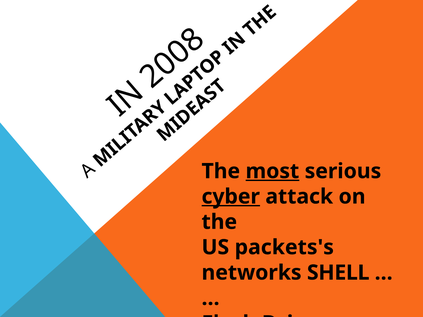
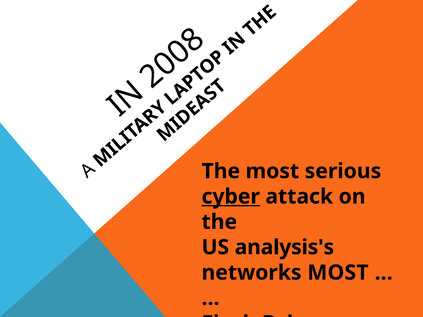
most underline: present -> none (272, 171)
packets's: packets's -> analysis's (284, 247)
networks SHELL: SHELL -> MOST (338, 273)
